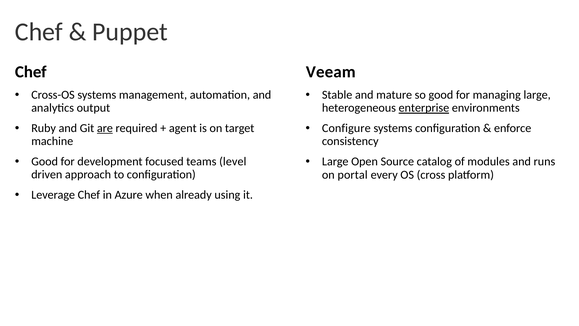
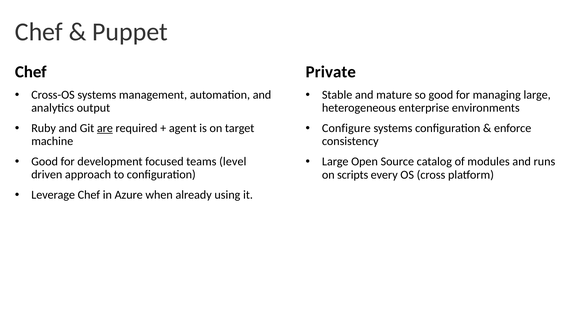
Veeam: Veeam -> Private (331, 72)
enterprise underline: present -> none (424, 108)
portal: portal -> scripts (353, 175)
